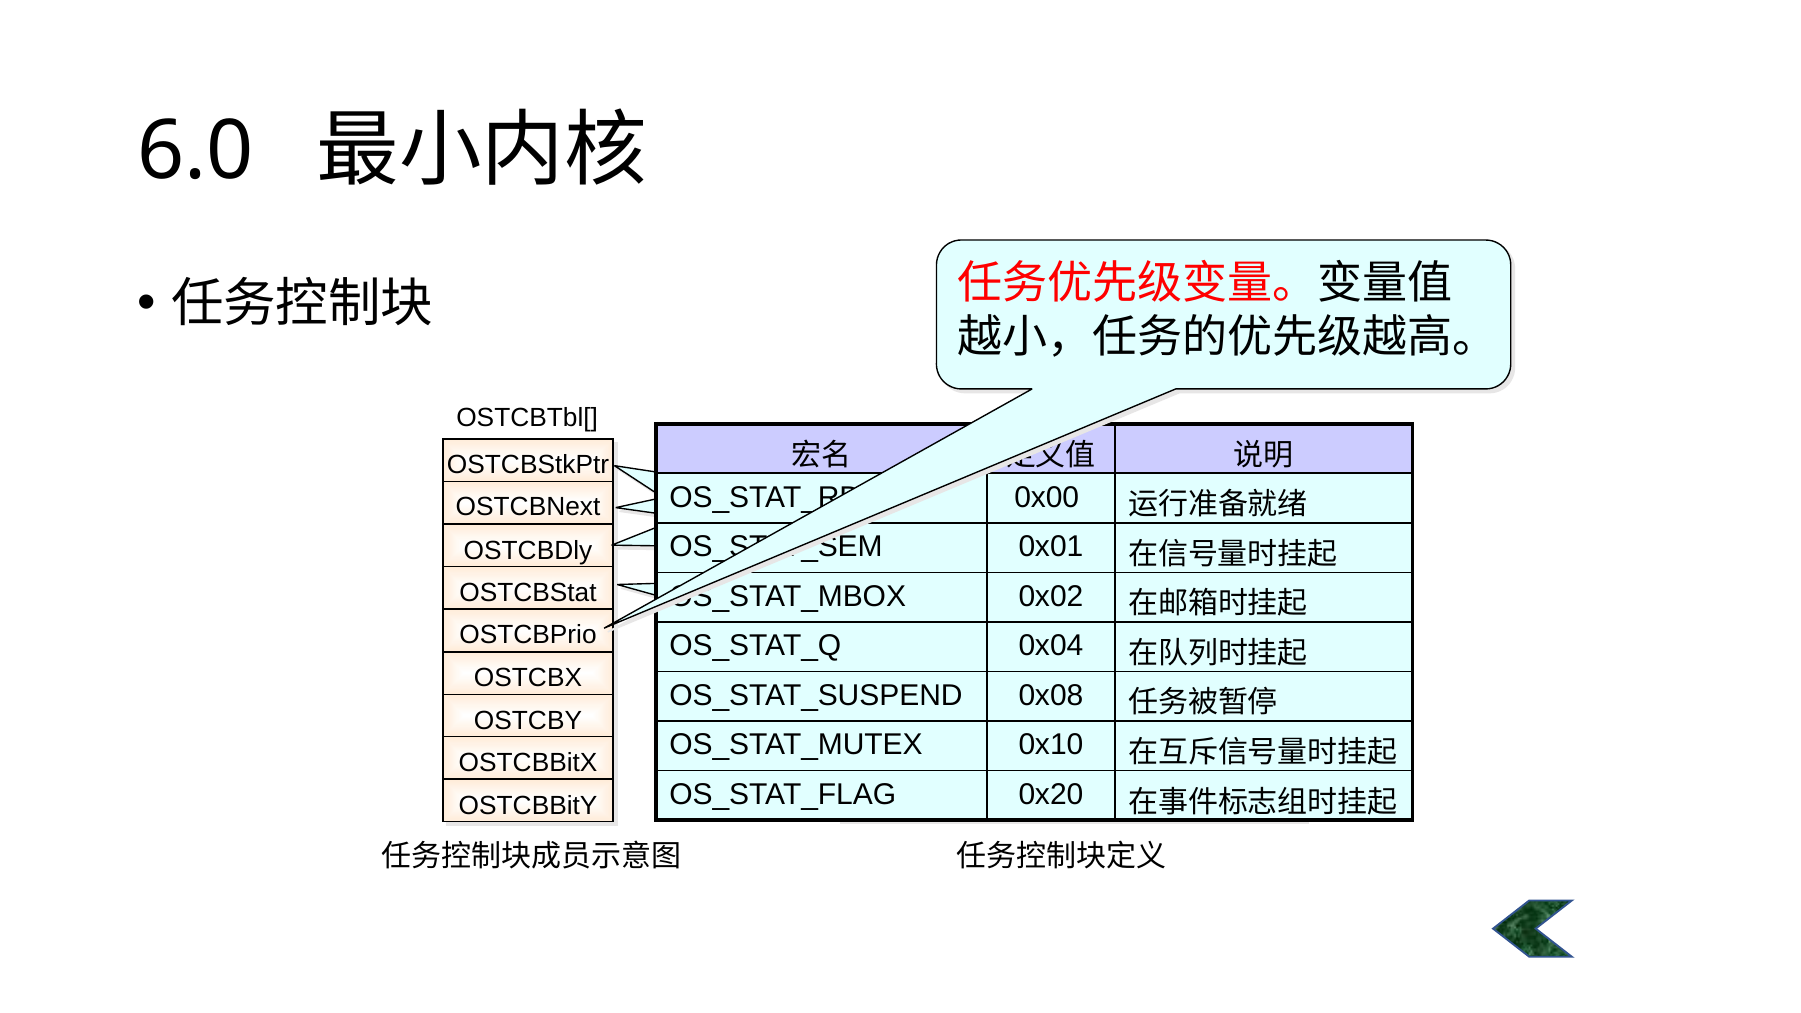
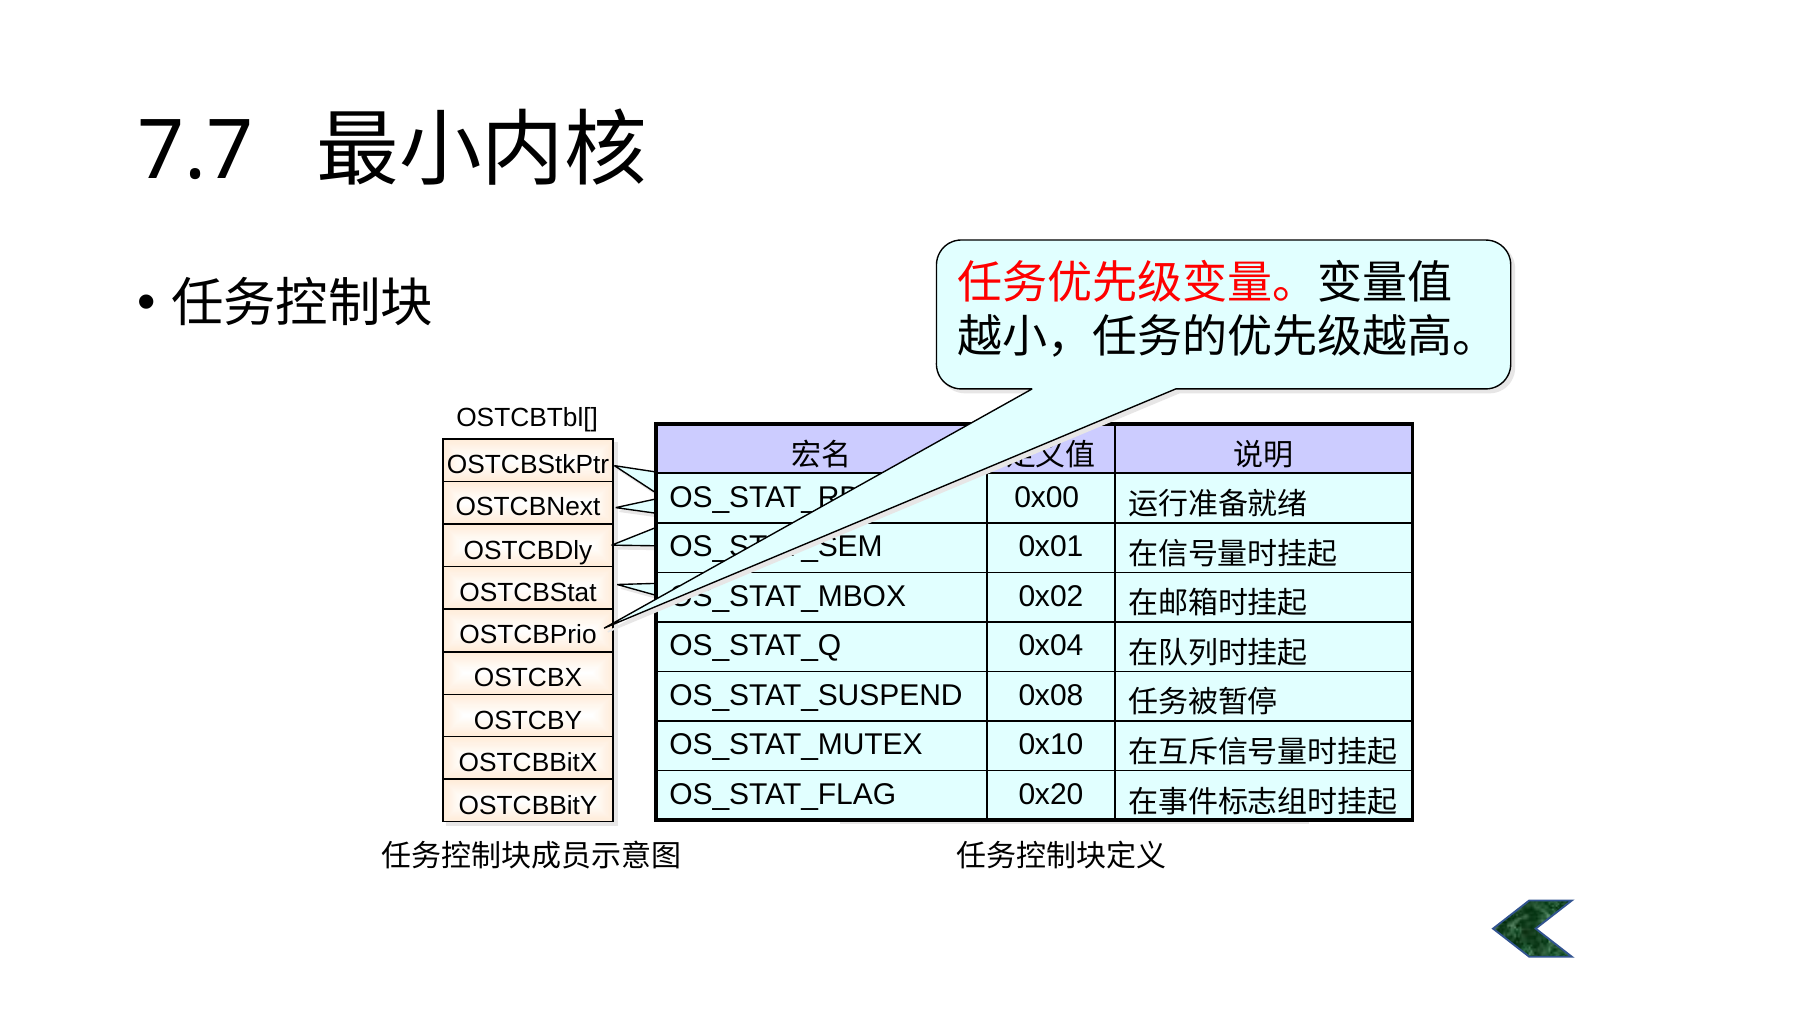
6.0: 6.0 -> 7.7 (196, 151)
